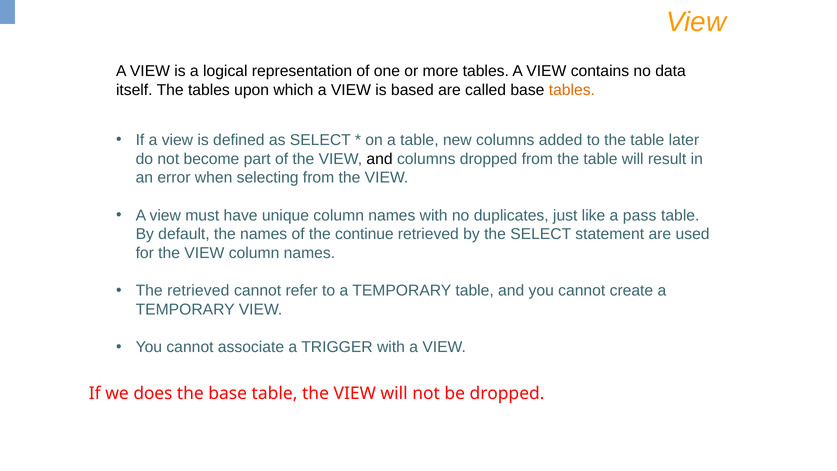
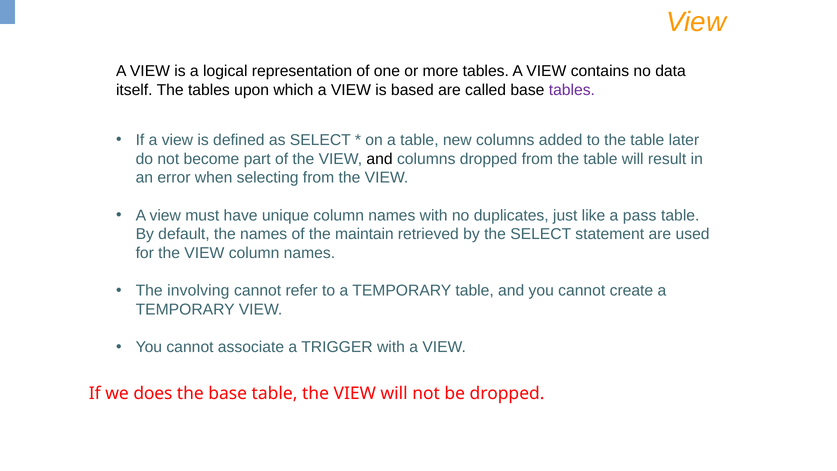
tables colour: orange -> purple (572, 90)
continue: continue -> maintain (364, 234)
The retrieved: retrieved -> involving (198, 291)
